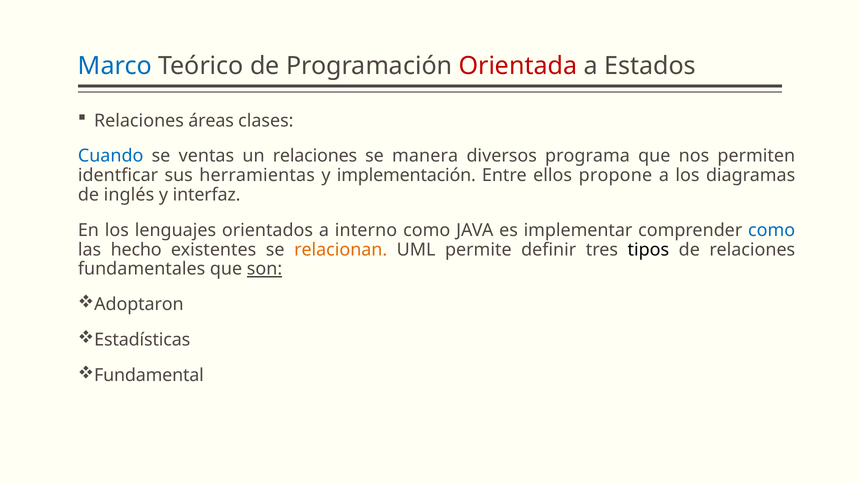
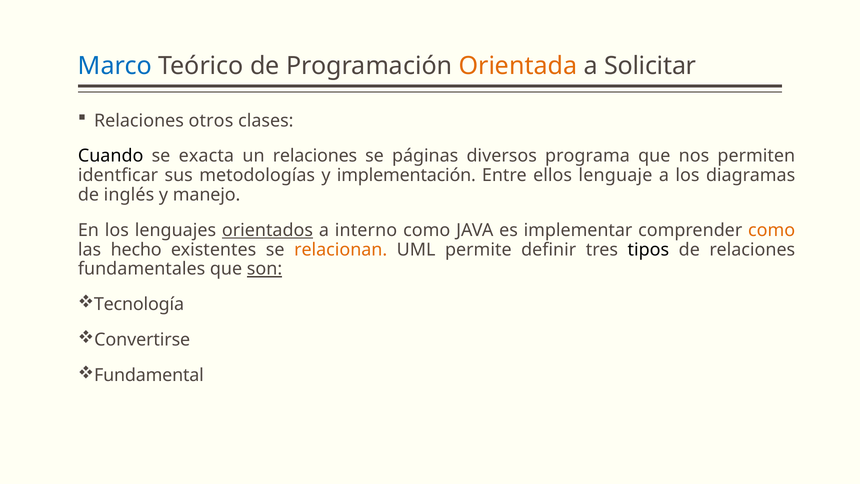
Orientada colour: red -> orange (518, 66)
Estados: Estados -> Solicitar (650, 66)
áreas: áreas -> otros (211, 121)
Cuando colour: blue -> black (111, 156)
ventas: ventas -> exacta (206, 156)
manera: manera -> páginas (425, 156)
herramientas: herramientas -> metodologías (257, 175)
propone: propone -> lenguaje (615, 175)
interfaz: interfaz -> manejo (207, 195)
orientados underline: none -> present (267, 230)
como colour: blue -> orange (772, 230)
Adoptaron: Adoptaron -> Tecnología (139, 304)
Estadísticas: Estadísticas -> Convertirse (142, 340)
